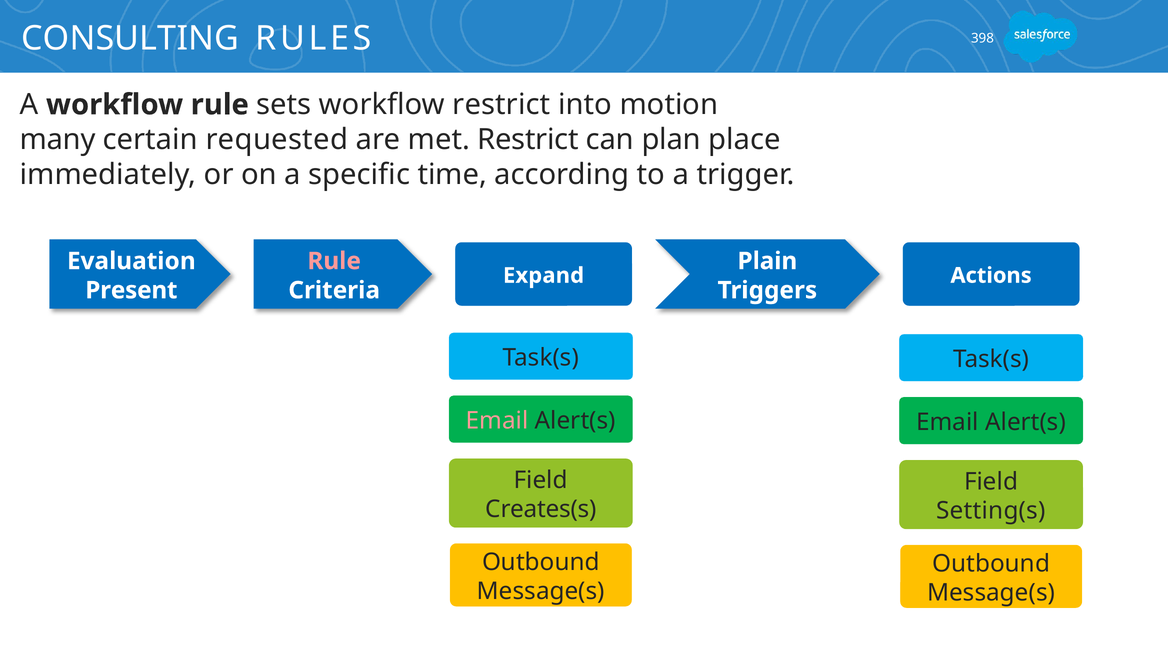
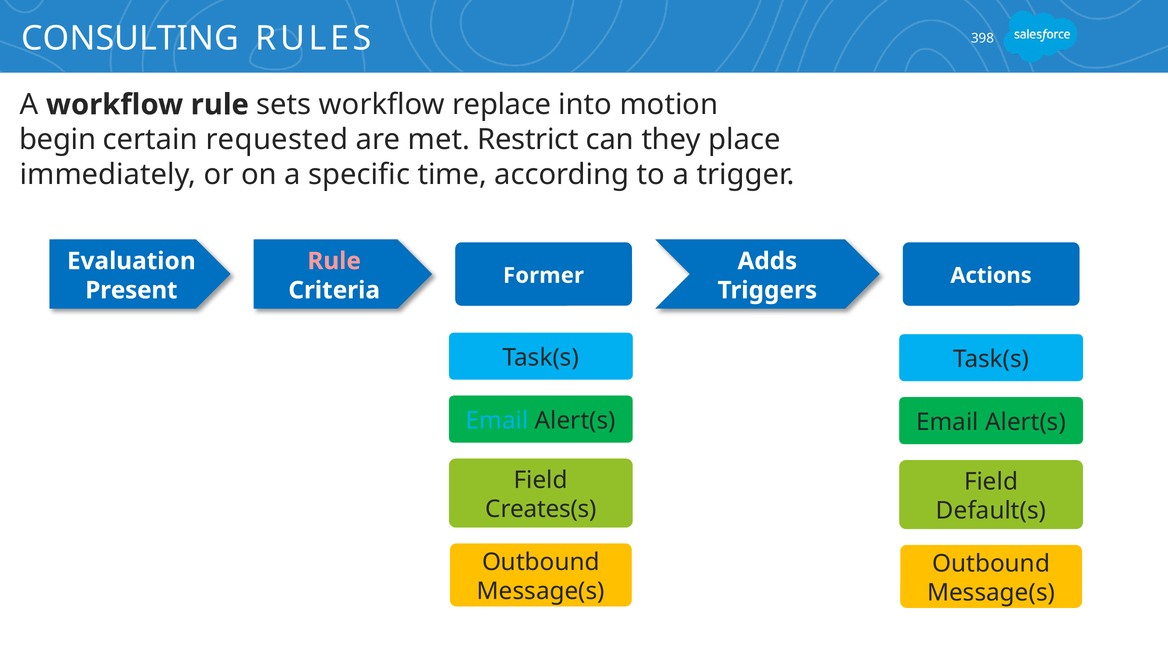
workflow restrict: restrict -> replace (502, 105)
many: many -> begin (58, 140)
plan: plan -> they (671, 140)
Plain: Plain -> Adds (767, 261)
Expand: Expand -> Former (543, 276)
Email colour: pink -> light blue (497, 421)
Setting(s: Setting(s -> Default(s (991, 511)
